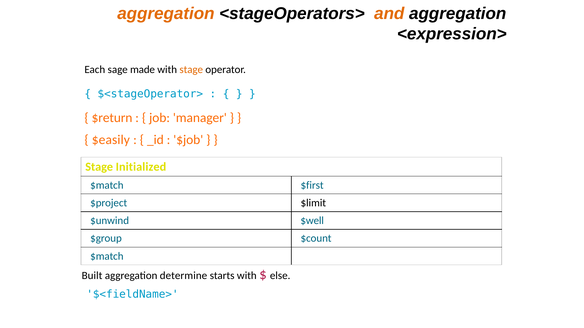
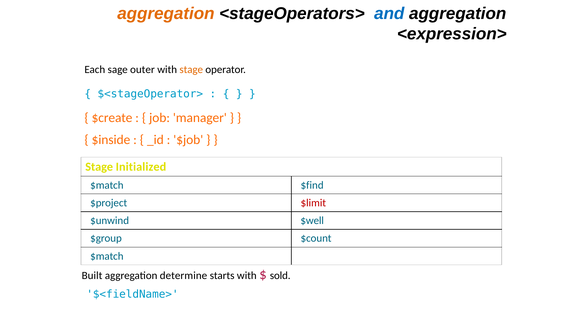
and colour: orange -> blue (389, 14)
made: made -> outer (142, 70)
$return: $return -> $create (112, 118)
$easily: $easily -> $inside (111, 140)
$first: $first -> $find (312, 185)
$limit colour: black -> red (313, 203)
else: else -> sold (280, 276)
